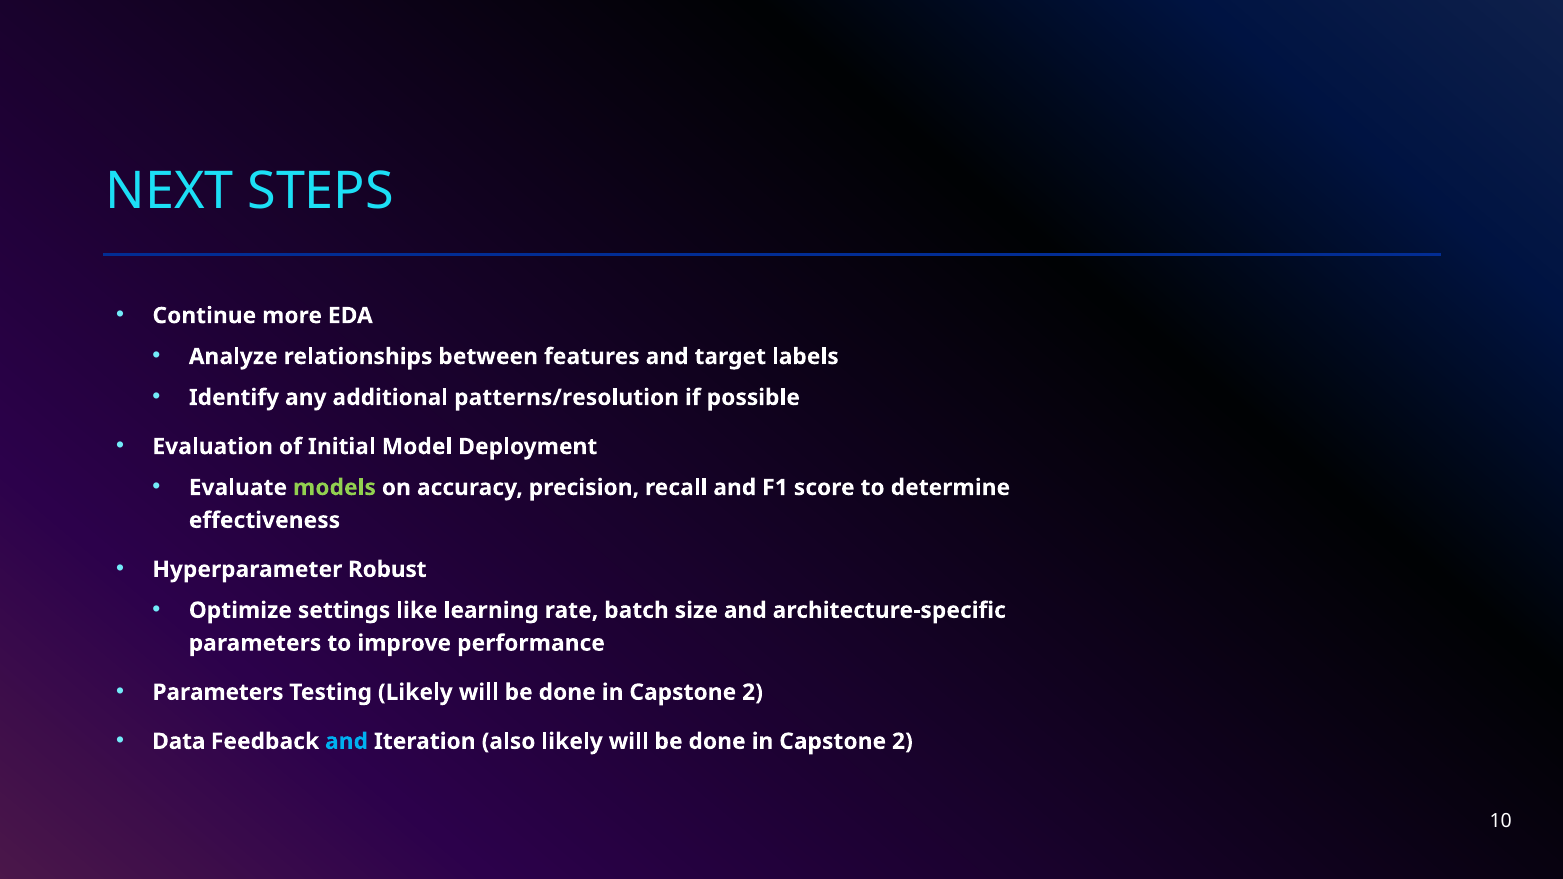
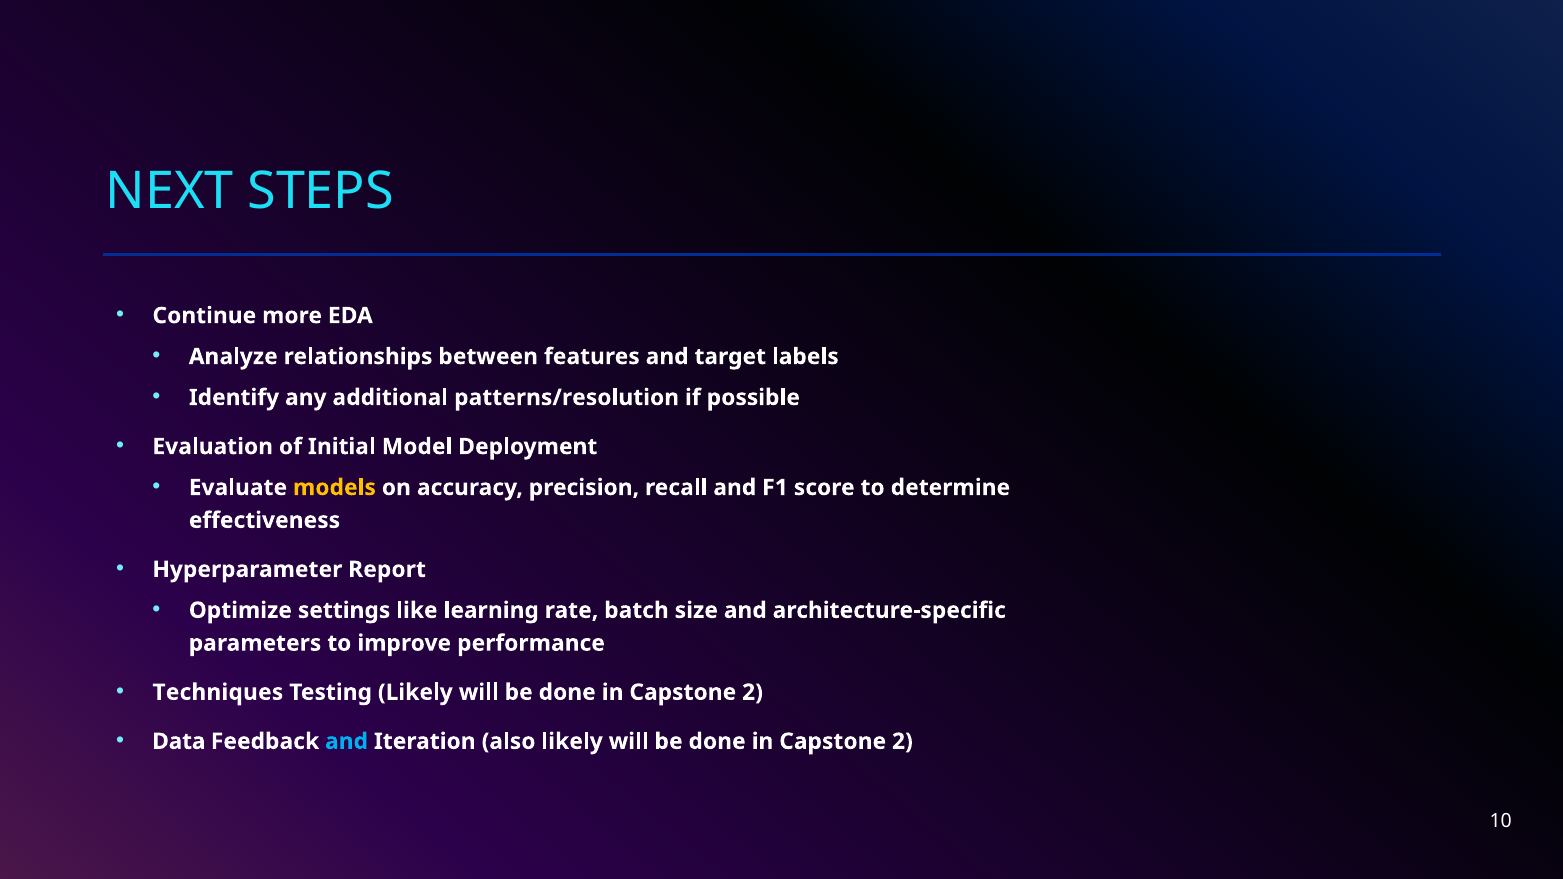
models colour: light green -> yellow (334, 488)
Robust: Robust -> Report (387, 570)
Parameters: Parameters -> Techniques (218, 692)
